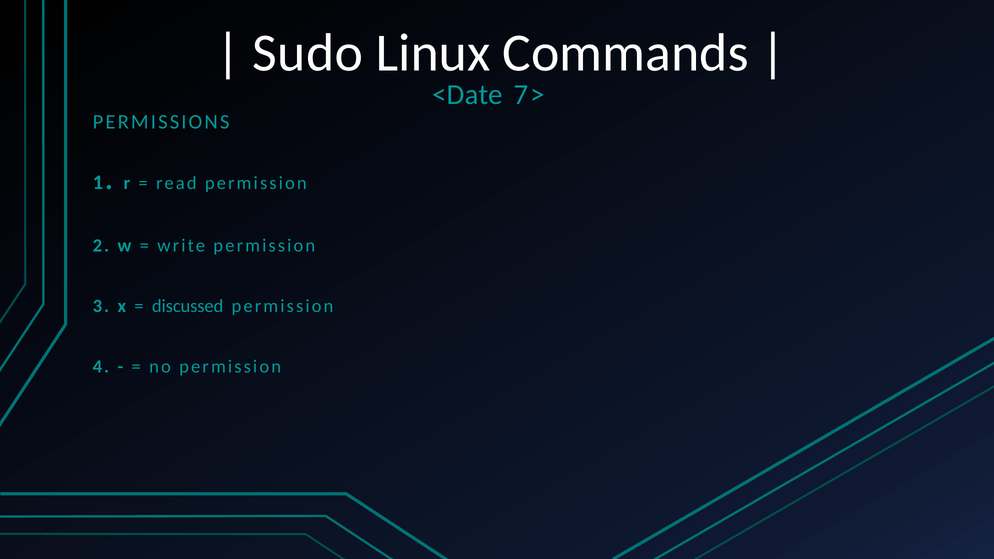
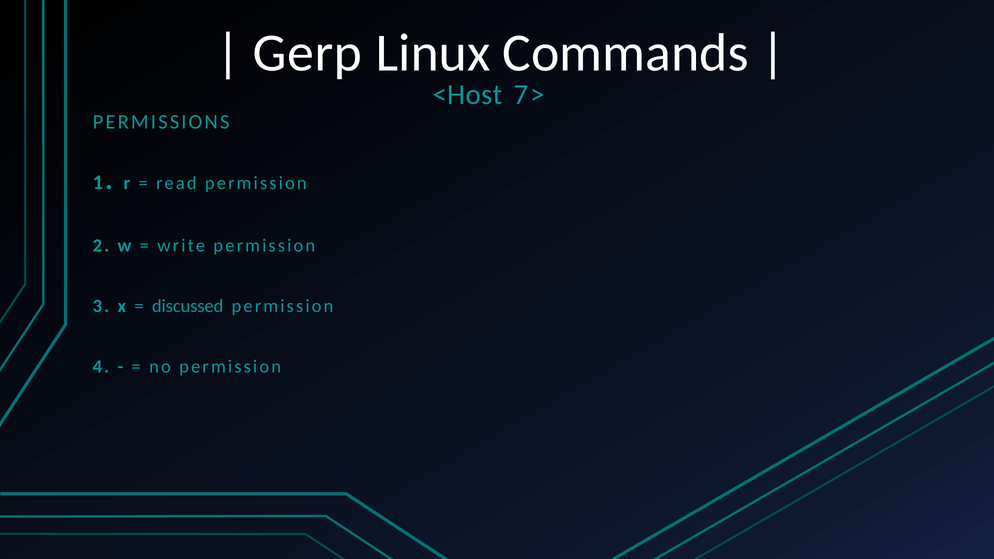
Sudo: Sudo -> Gerp (308, 53)
<Date: <Date -> <Host (468, 95)
